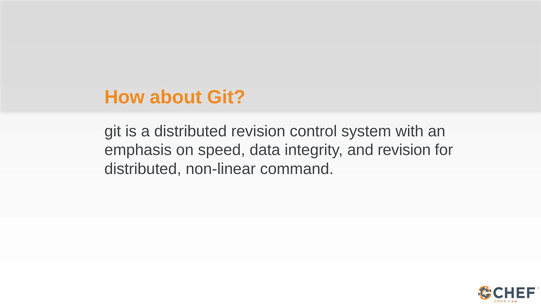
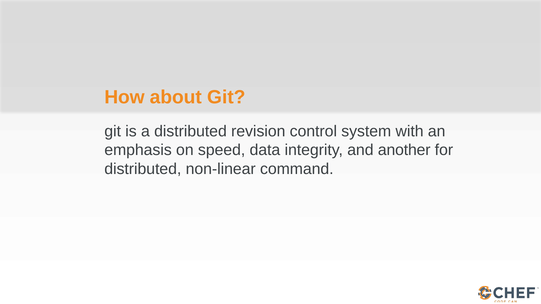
and revision: revision -> another (404, 150)
